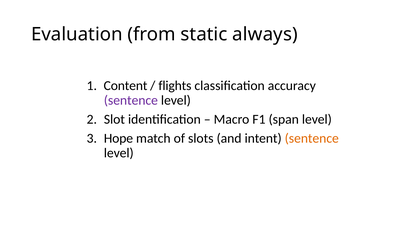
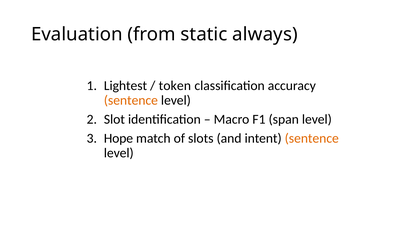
Content: Content -> Lightest (125, 86)
flights: flights -> token (175, 86)
sentence colour: purple -> orange (131, 101)
